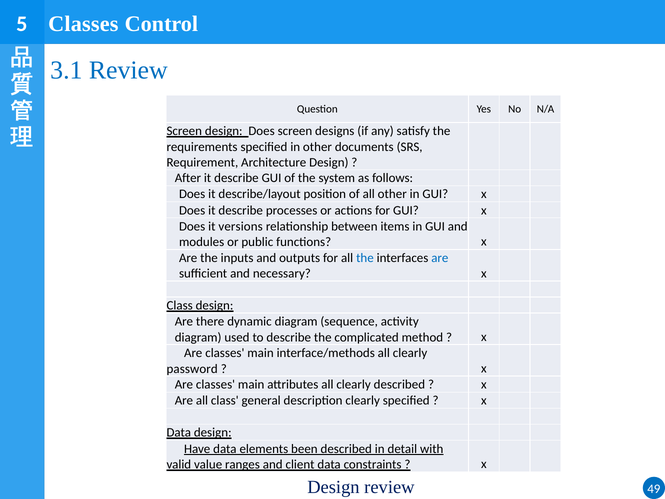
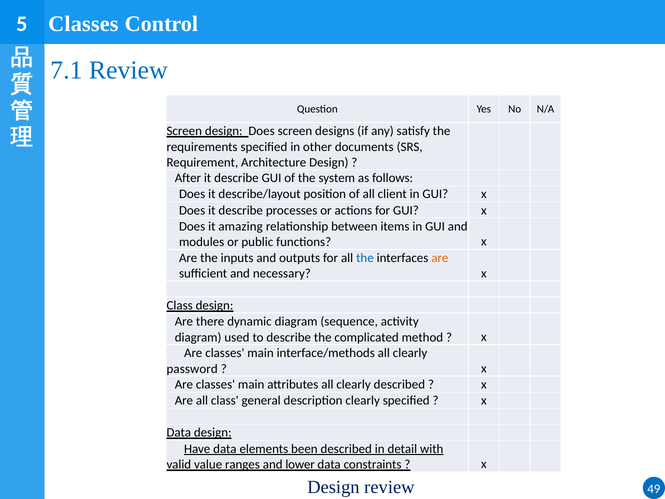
3.1: 3.1 -> 7.1 (66, 70)
all other: other -> client (392, 194)
versions: versions -> amazing (241, 226)
are colour: blue -> orange (440, 258)
client: client -> lower (300, 464)
